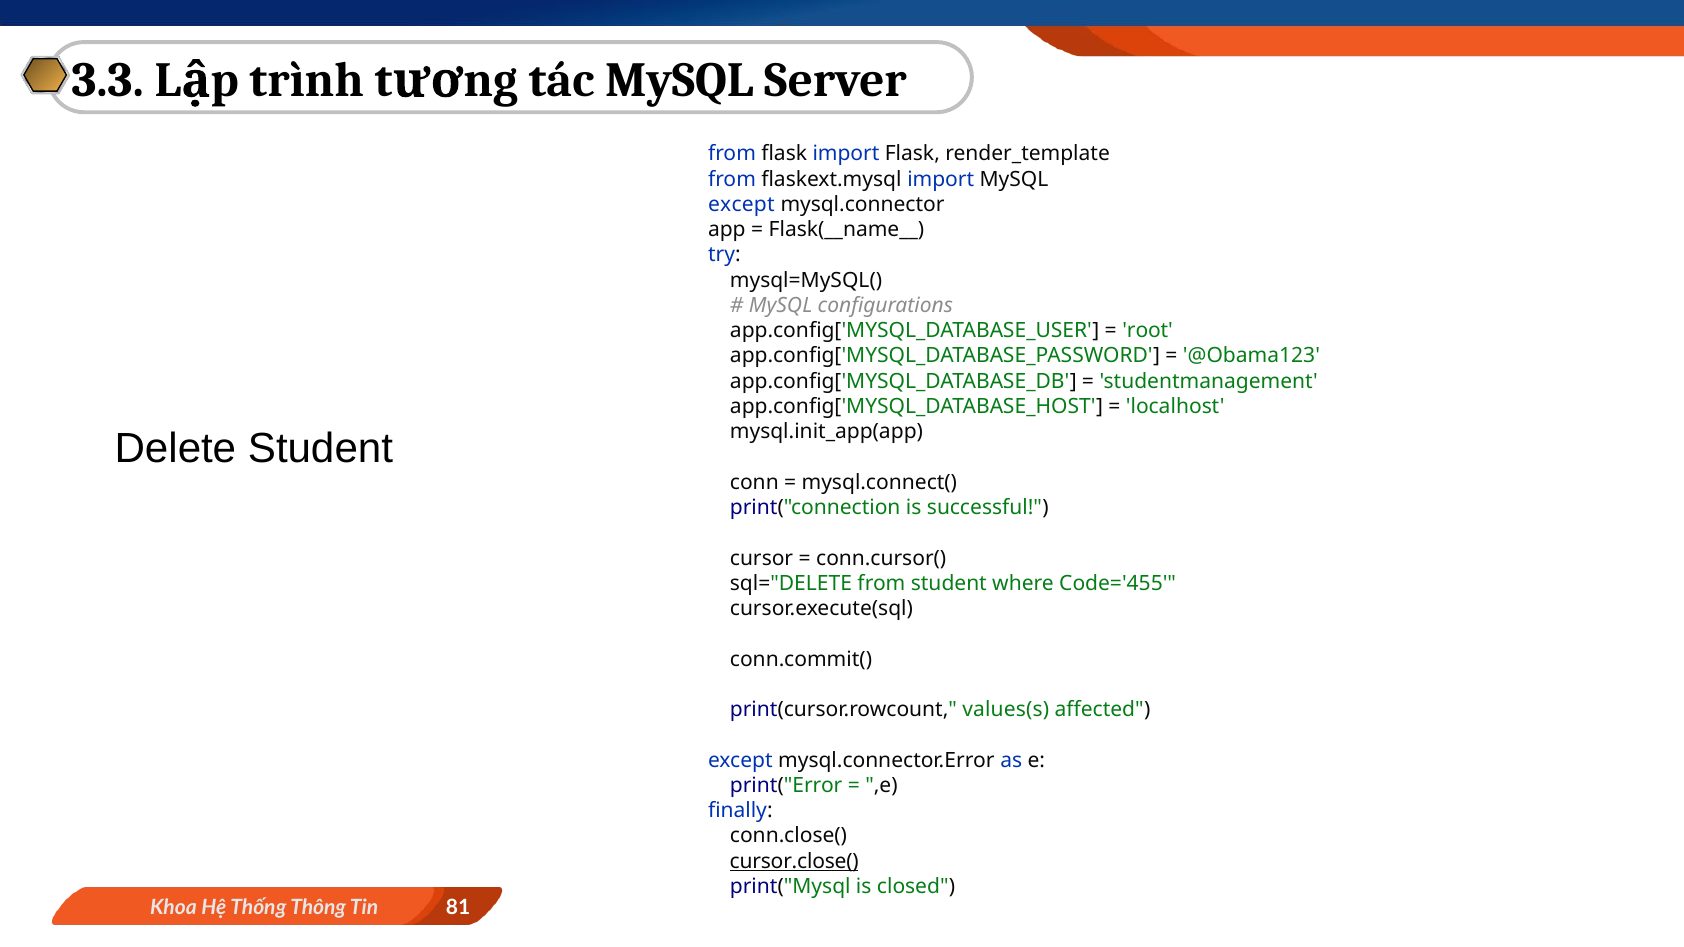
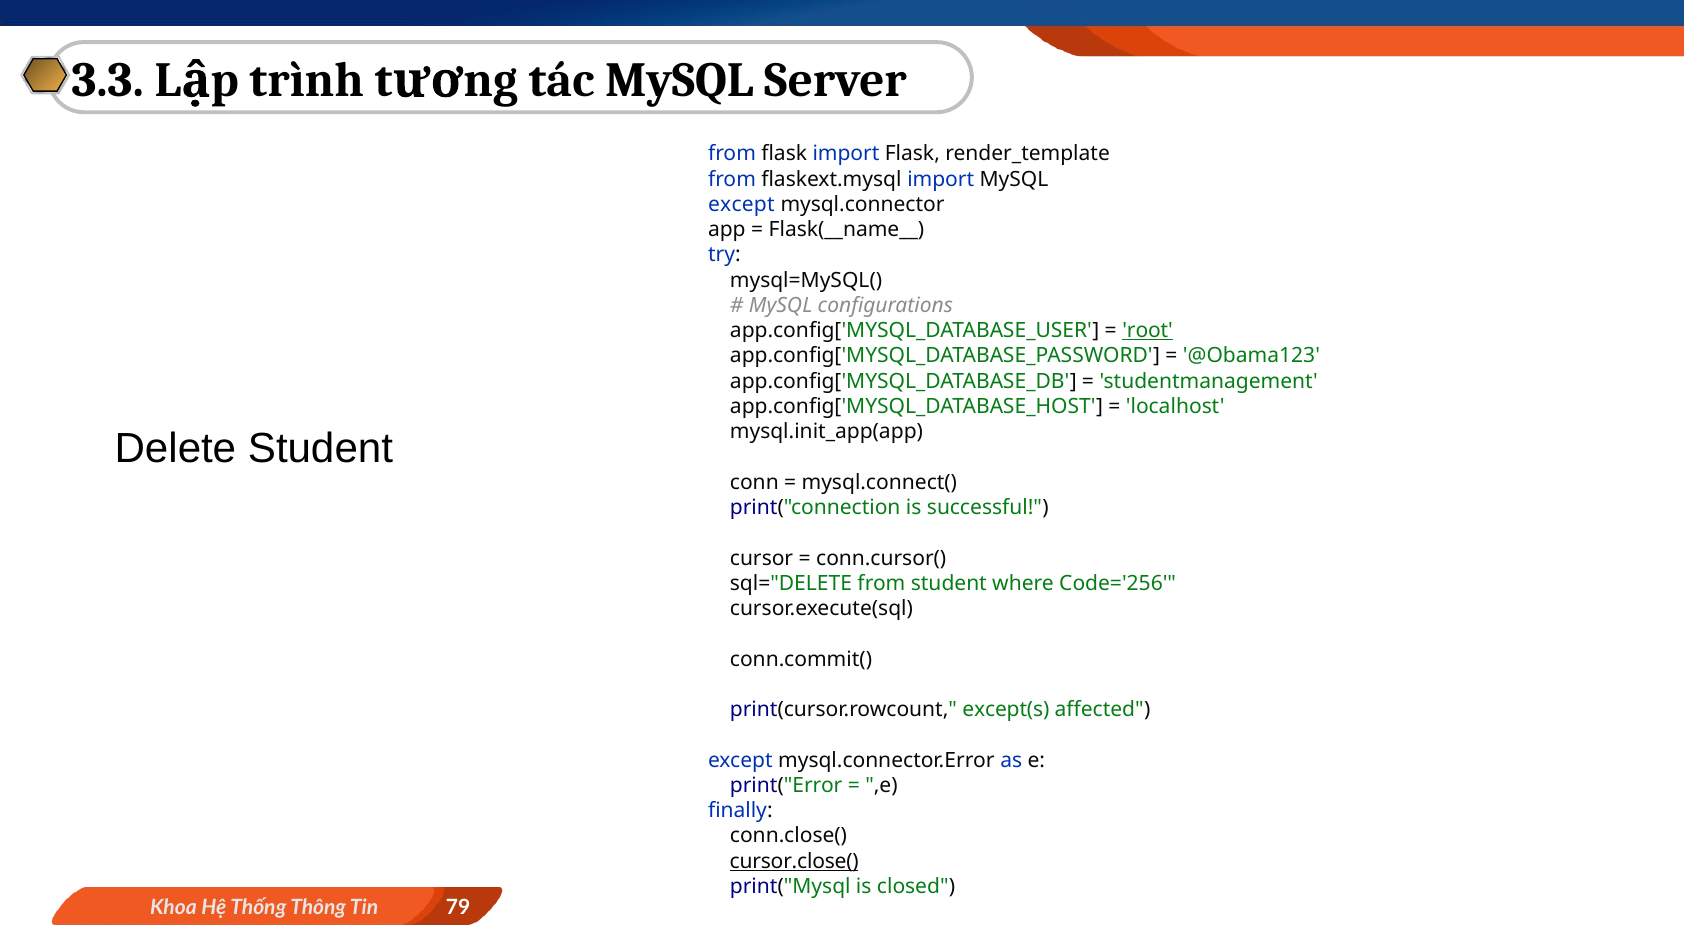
root underline: none -> present (1148, 331)
Code='455: Code='455 -> Code='256 (1118, 583)
values(s: values(s -> except(s (1006, 710)
81: 81 -> 79 (458, 907)
